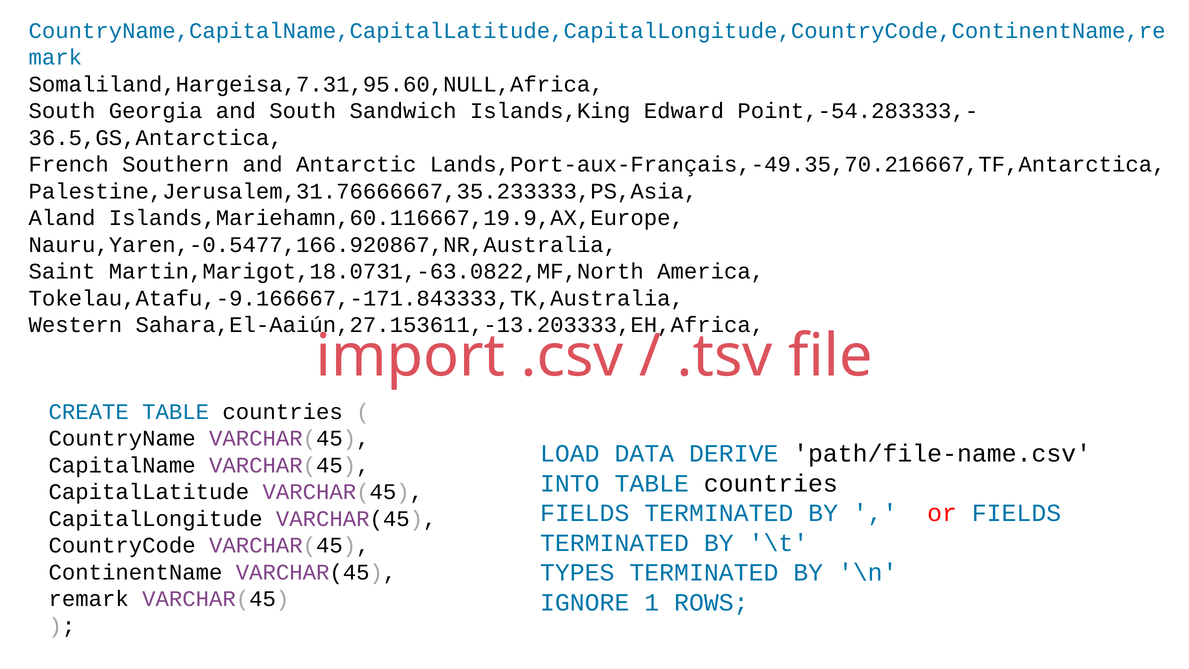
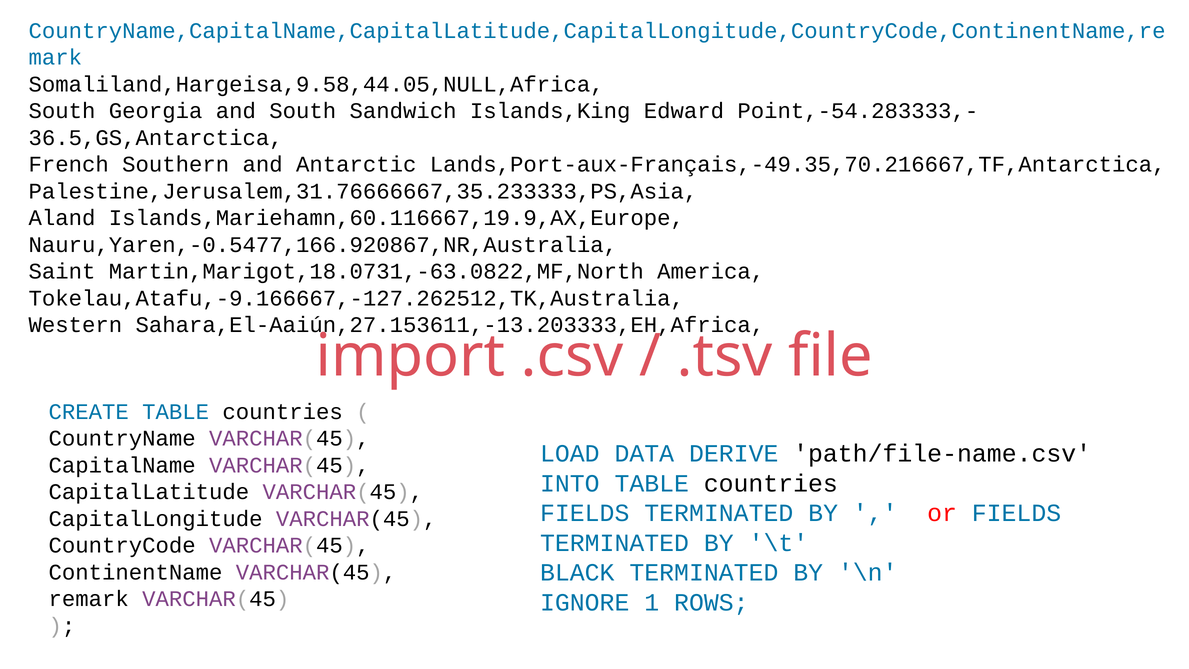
Somaliland,Hargeisa,7.31,95.60,NULL,Africa: Somaliland,Hargeisa,7.31,95.60,NULL,Africa -> Somaliland,Hargeisa,9.58,44.05,NULL,Africa (316, 84)
Tokelau,Atafu,-9.166667,-171.843333,TK,Australia: Tokelau,Atafu,-9.166667,-171.843333,TK,Australia -> Tokelau,Atafu,-9.166667,-127.262512,TK,Australia (356, 298)
TYPES: TYPES -> BLACK (577, 573)
